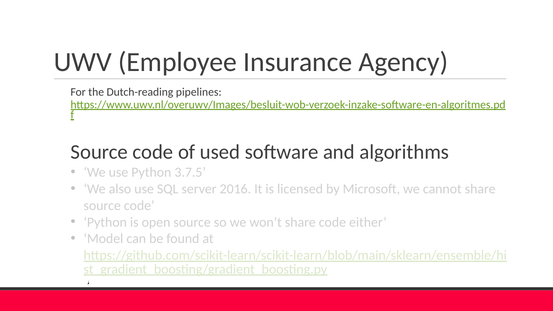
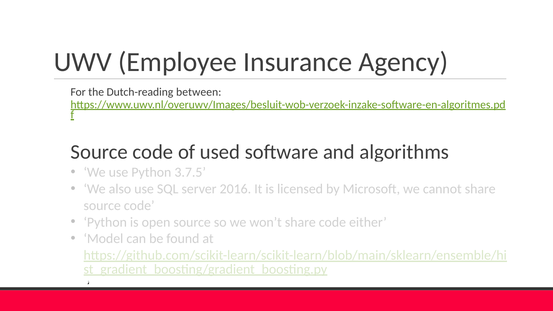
pipelines: pipelines -> between (199, 92)
